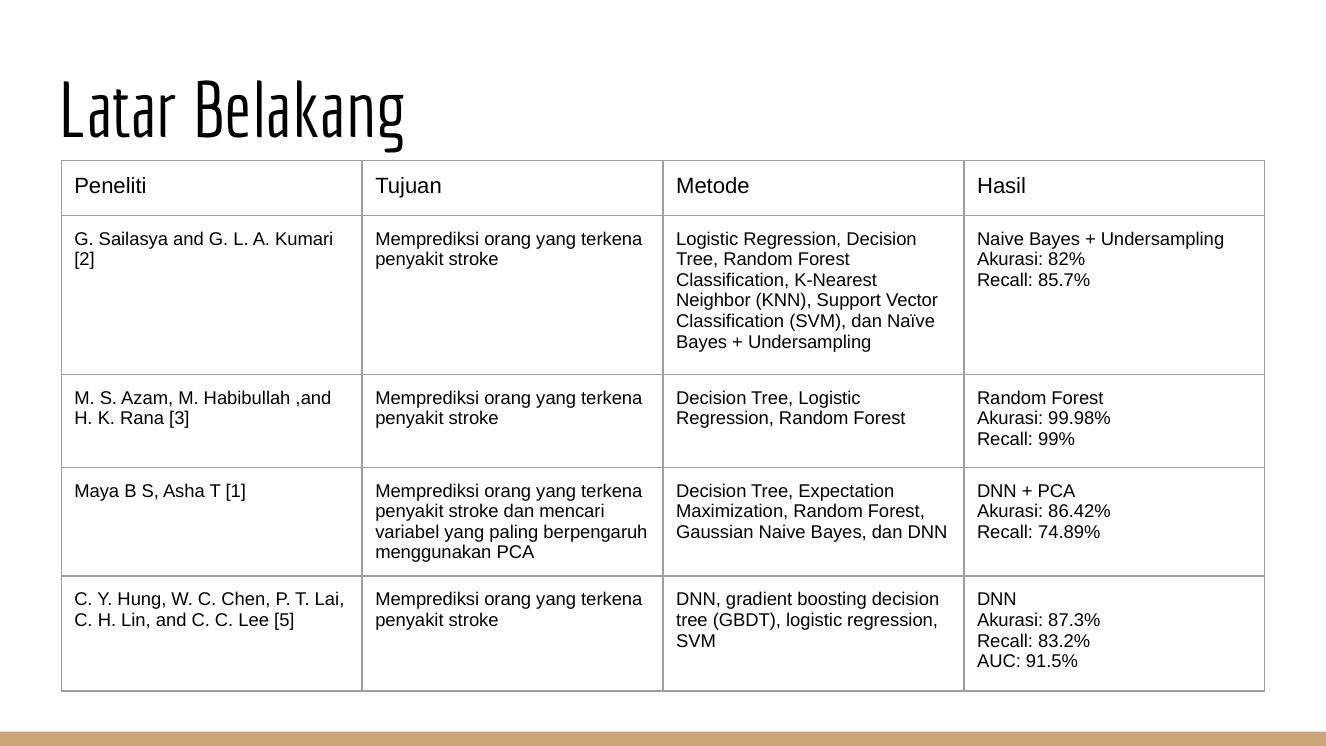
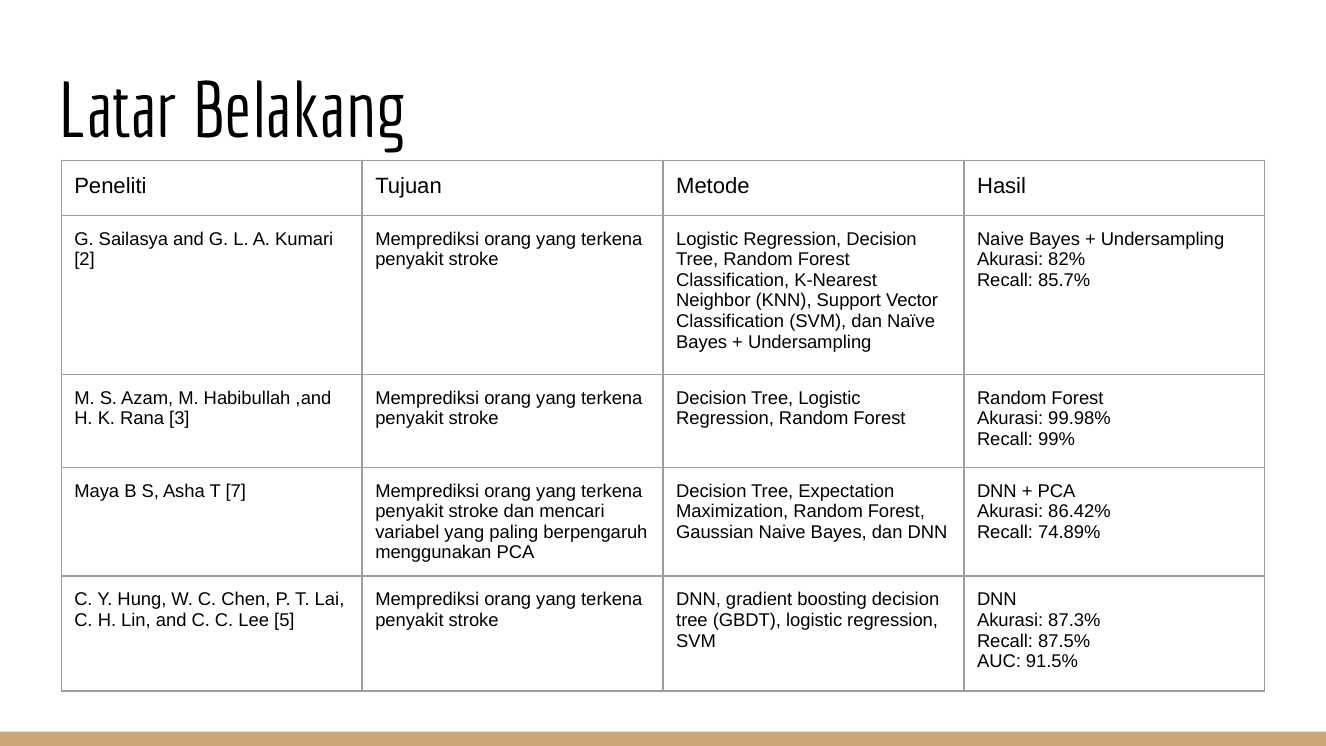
1: 1 -> 7 (236, 491)
83.2%: 83.2% -> 87.5% (1064, 641)
